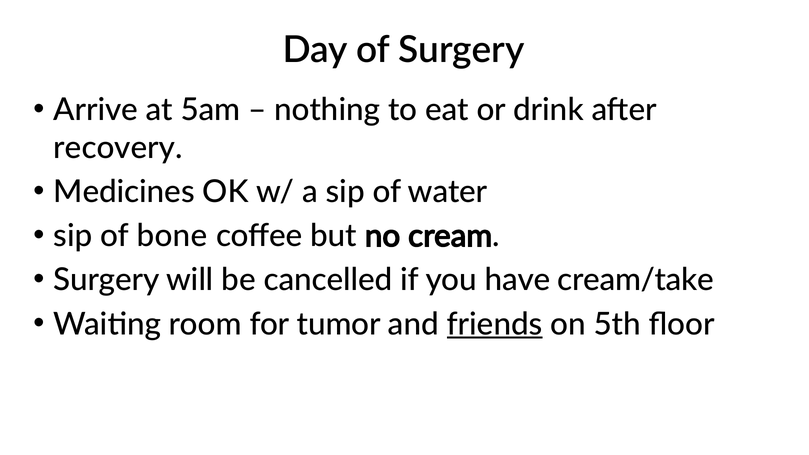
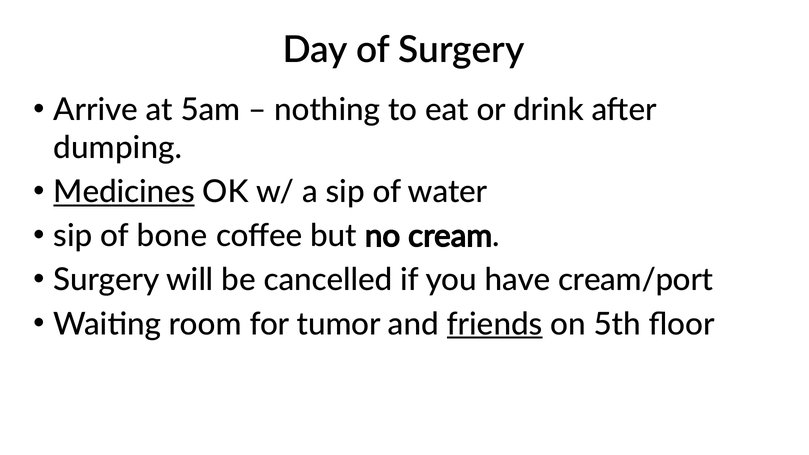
recovery: recovery -> dumping (118, 148)
Medicines underline: none -> present (124, 192)
cream/take: cream/take -> cream/port (636, 280)
